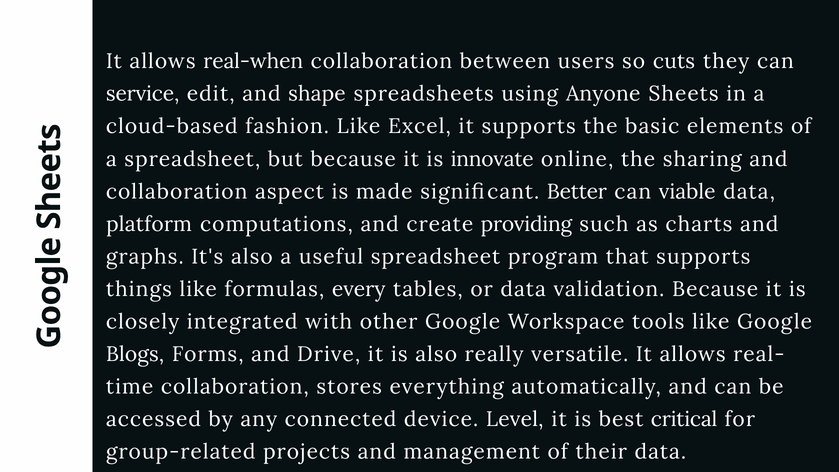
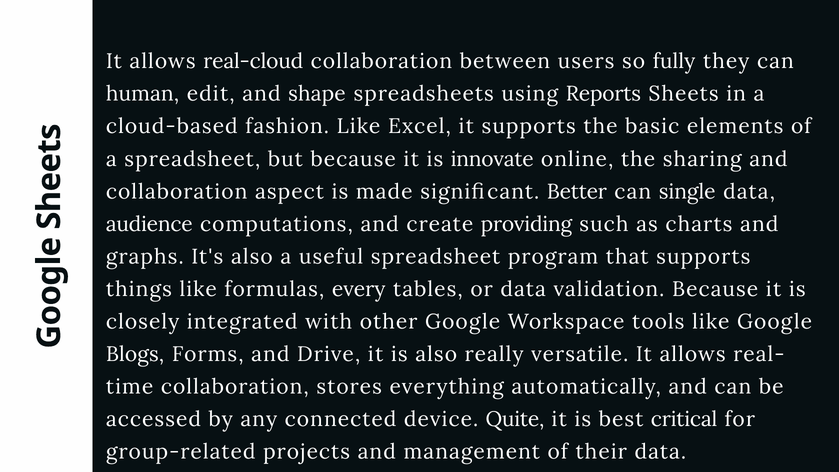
real-when: real-when -> real-cloud (253, 62)
cuts: cuts -> fully (674, 62)
service: service -> human (143, 94)
Anyone: Anyone -> Reports (603, 94)
viable: viable -> single (687, 192)
platform: platform -> audience (149, 224)
Level: Level -> Quite (515, 419)
